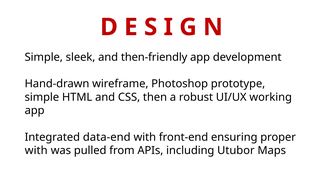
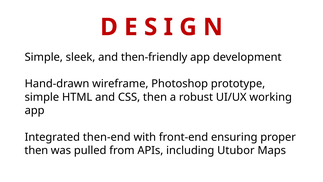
data-end: data-end -> then-end (107, 137)
with: with -> then (36, 150)
